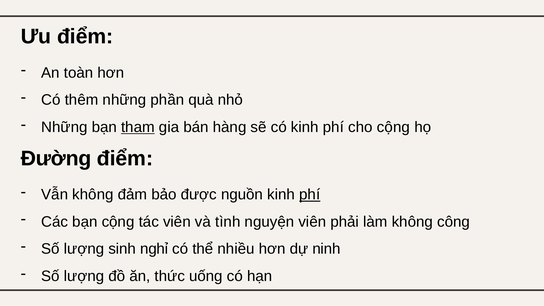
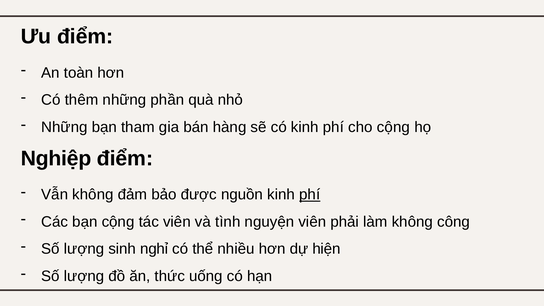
tham underline: present -> none (138, 127)
Đường: Đường -> Nghiệp (56, 158)
ninh: ninh -> hiện (326, 249)
